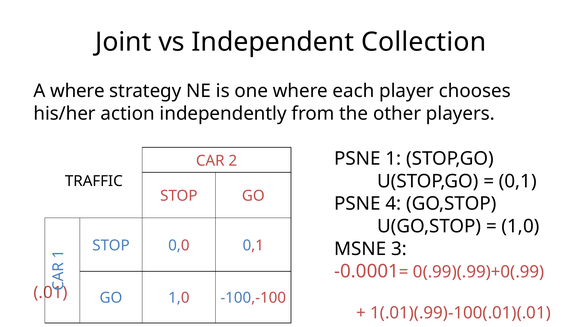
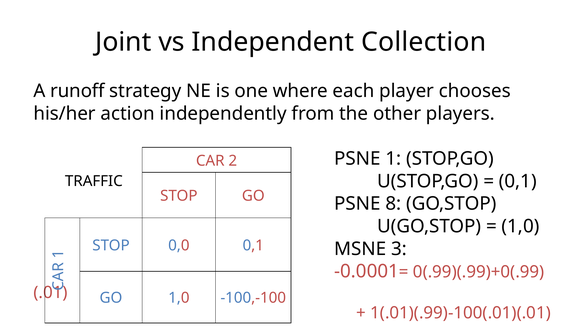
A where: where -> runoff (77, 91)
4: 4 -> 8 (393, 204)
